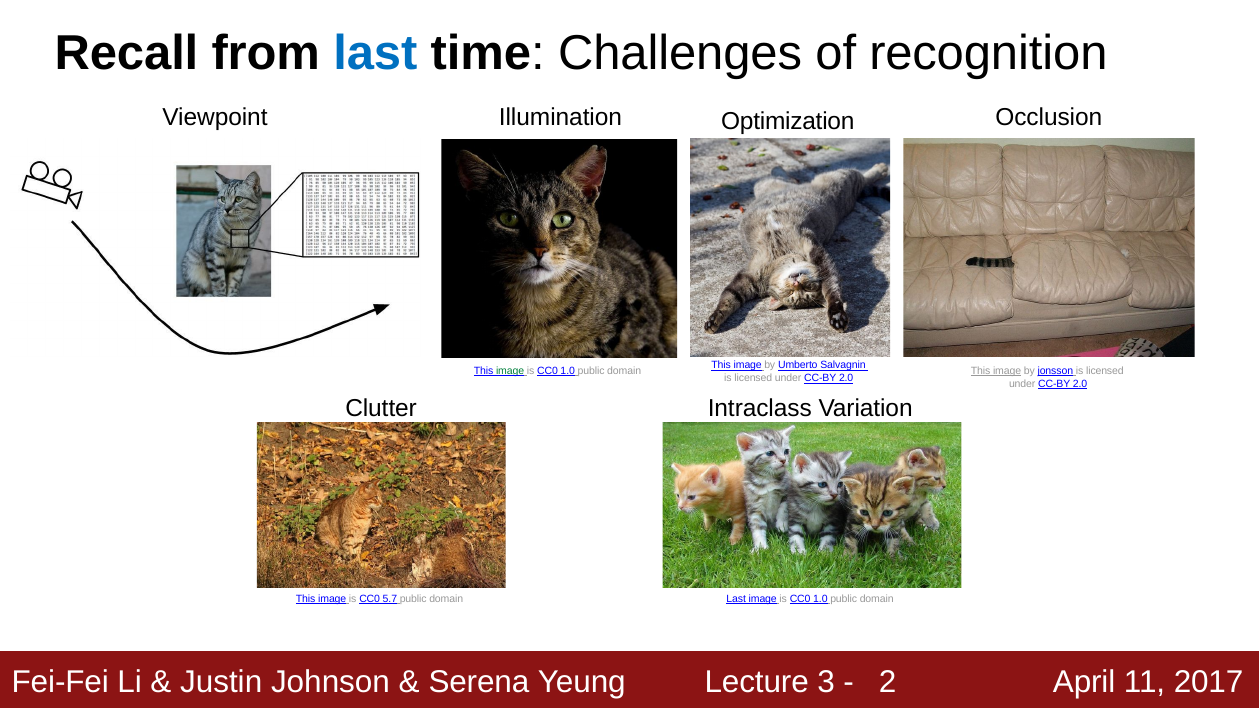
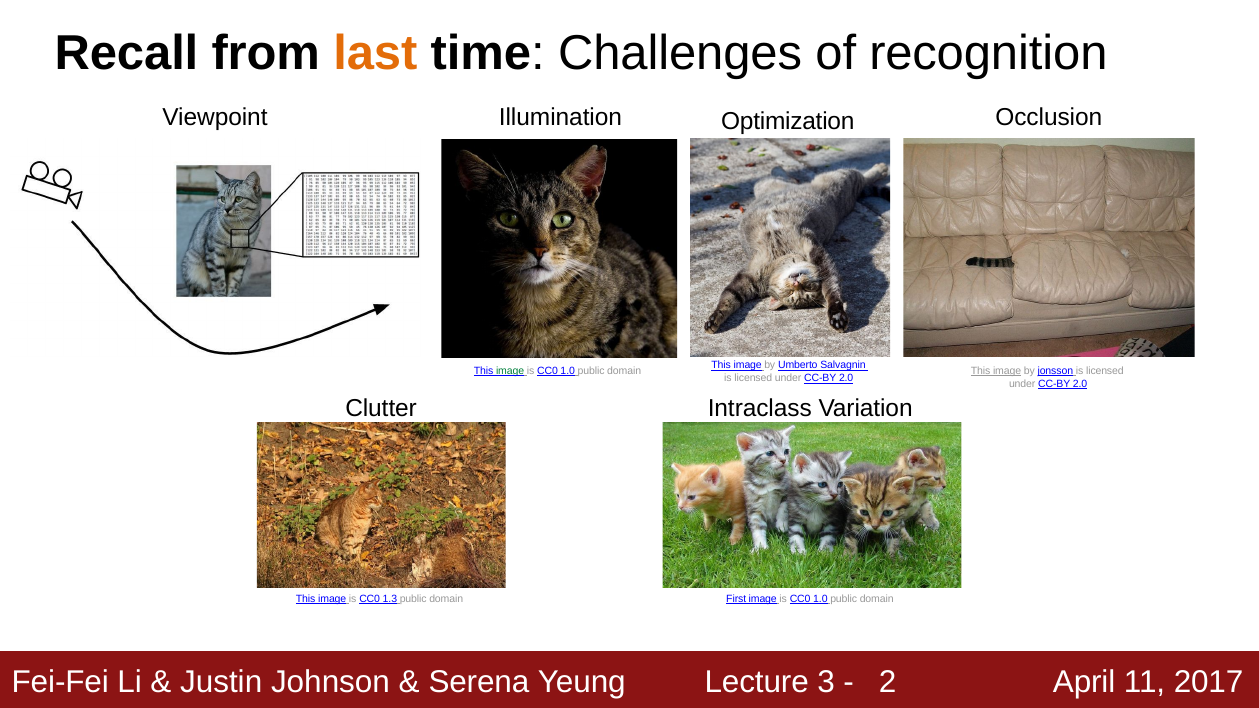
last colour: blue -> orange (375, 53)
5.7: 5.7 -> 1.3 (390, 599)
Last: Last -> First (736, 599)
